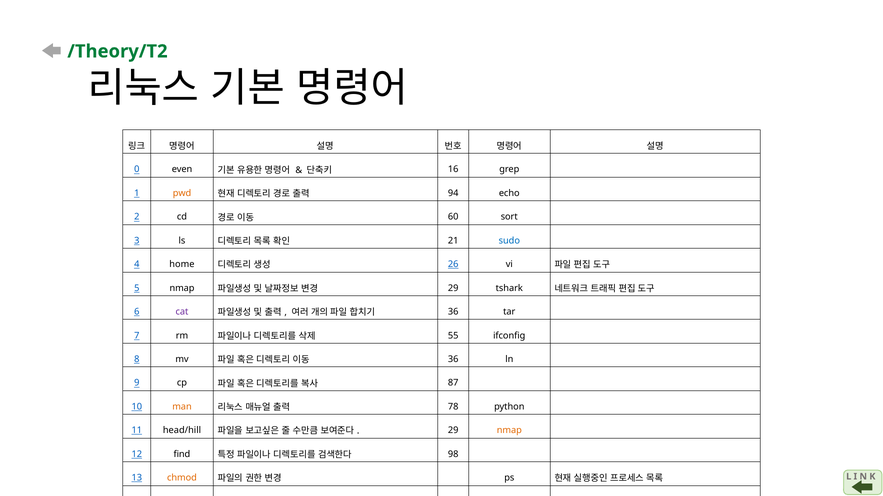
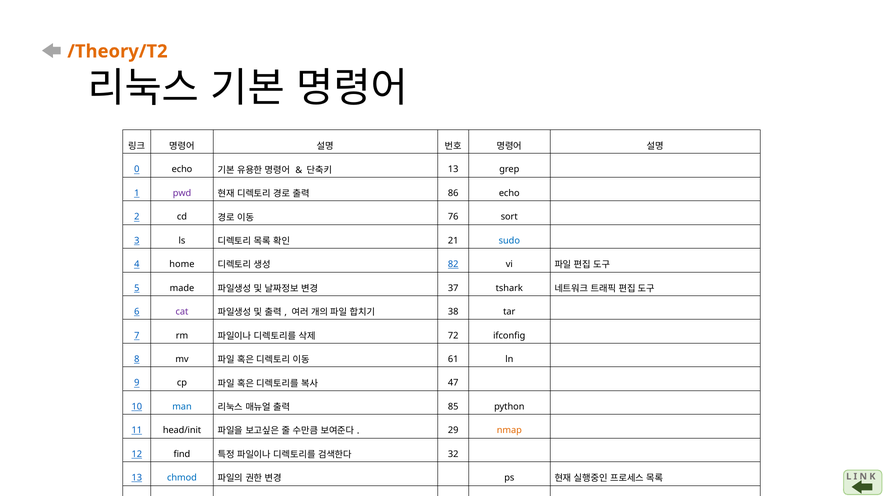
/Theory/T2 colour: green -> orange (117, 51)
0 even: even -> echo (182, 170)
16: 16 -> 13 (453, 170)
pwd colour: orange -> purple (182, 193)
94: 94 -> 86 (453, 193)
60: 60 -> 76 (453, 217)
26: 26 -> 82 (453, 265)
5 nmap: nmap -> made (182, 288)
29: 29 -> 37 (453, 288)
36: 36 -> 38 (453, 312)
55: 55 -> 72 (453, 336)
36: 36 -> 61 (453, 360)
87: 87 -> 47 (453, 383)
man colour: orange -> blue (182, 407)
78: 78 -> 85 (453, 407)
head/hill: head/hill -> head/init (182, 431)
98: 98 -> 32 (453, 455)
chmod colour: orange -> blue (182, 478)
